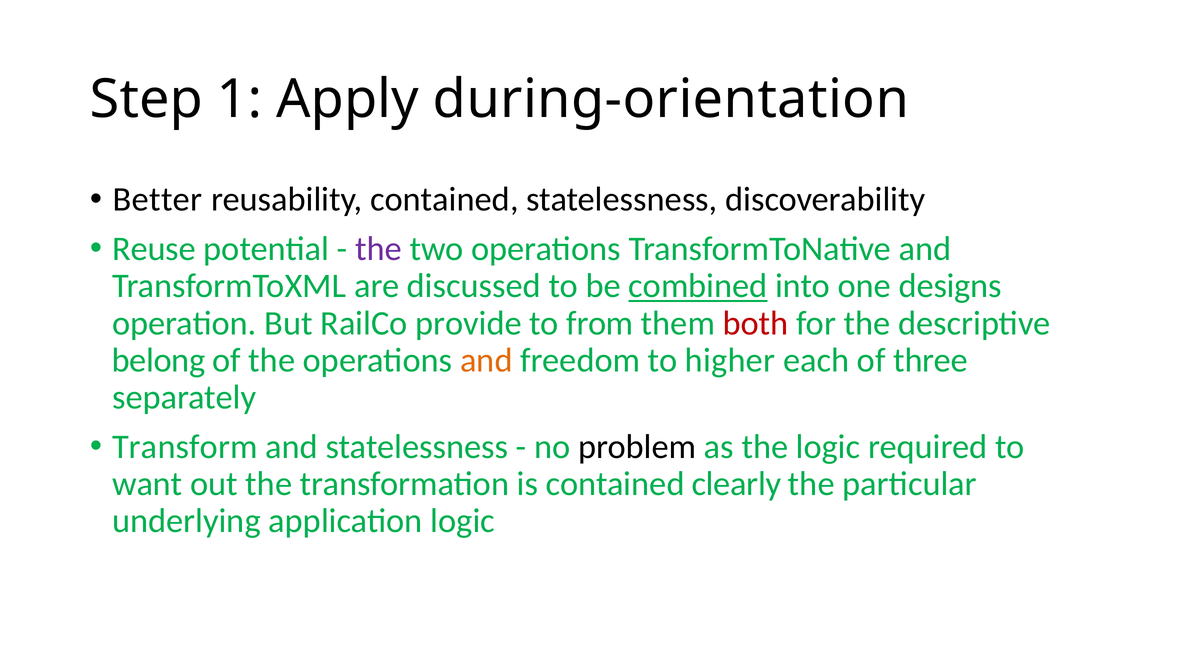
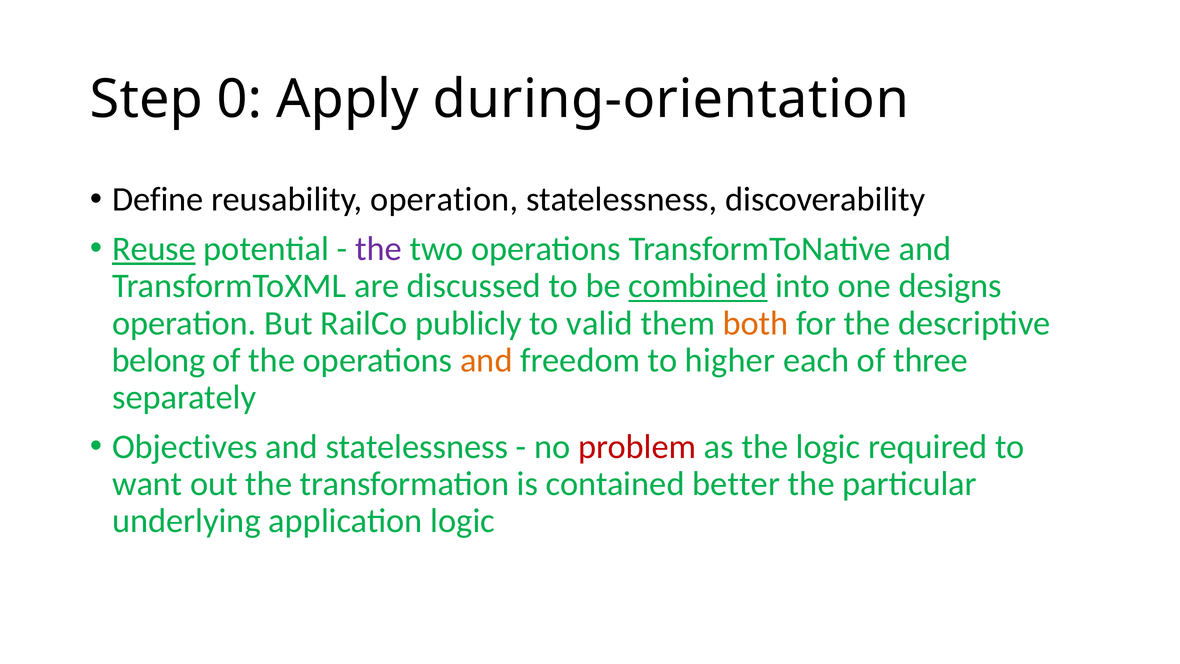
1: 1 -> 0 (240, 99)
Better: Better -> Define (158, 199)
reusability contained: contained -> operation (444, 199)
Reuse underline: none -> present (154, 249)
provide: provide -> publicly (469, 323)
from: from -> valid (600, 323)
both colour: red -> orange (756, 323)
Transform: Transform -> Objectives (185, 447)
problem colour: black -> red (637, 447)
clearly: clearly -> better (736, 484)
